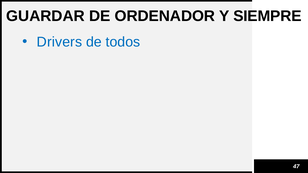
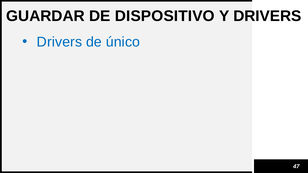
ORDENADOR: ORDENADOR -> DISPOSITIVO (165, 16)
Y SIEMPRE: SIEMPRE -> DRIVERS (267, 16)
todos: todos -> único (123, 42)
